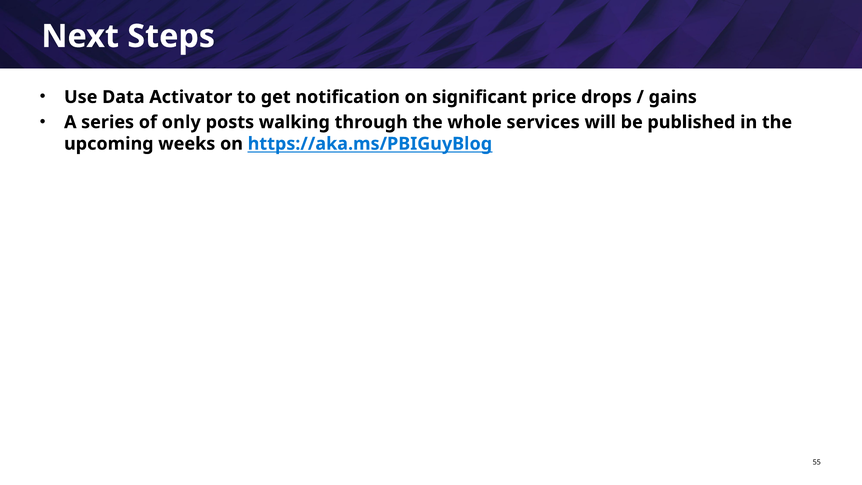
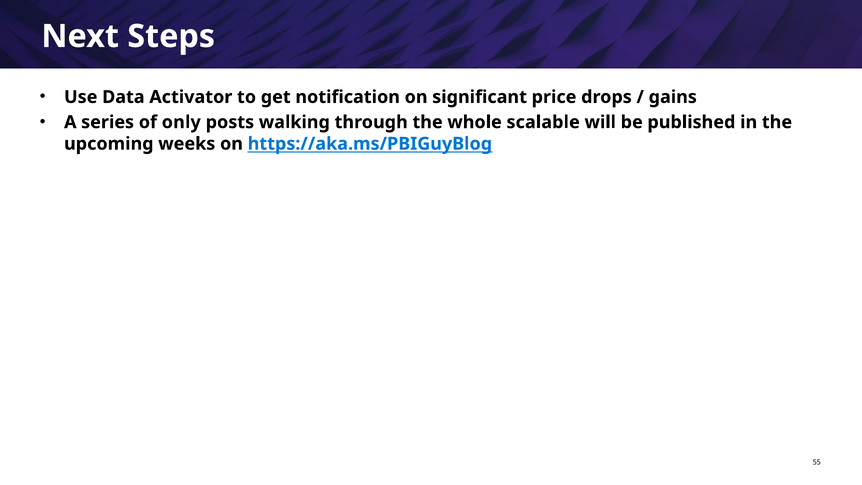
services: services -> scalable (543, 122)
